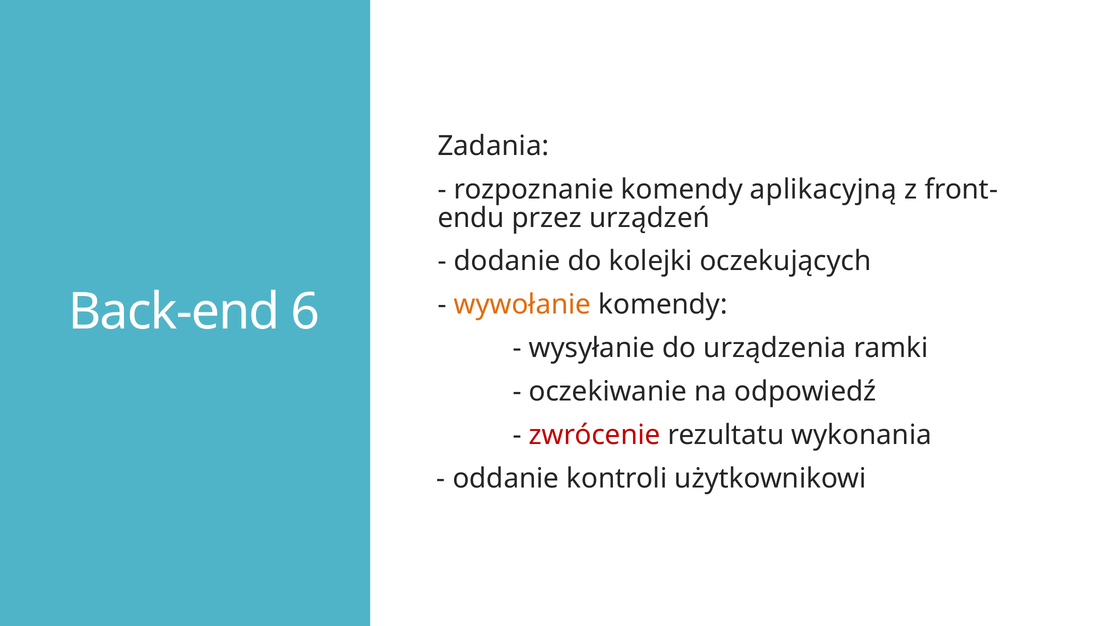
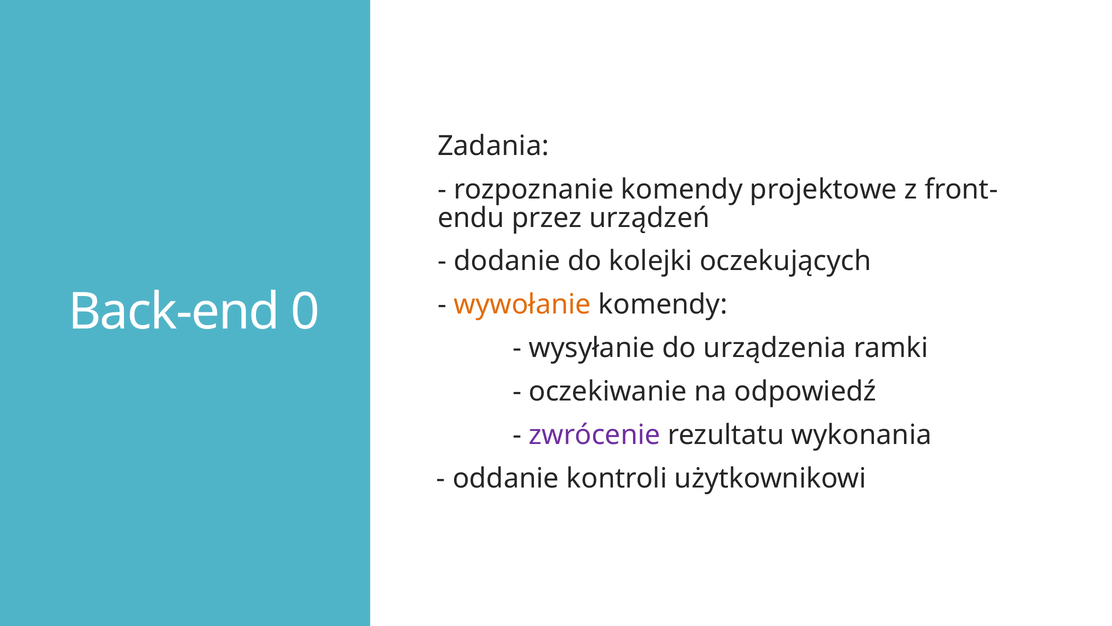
aplikacyjną: aplikacyjną -> projektowe (824, 189)
6: 6 -> 0 (305, 312)
zwrócenie colour: red -> purple (595, 435)
